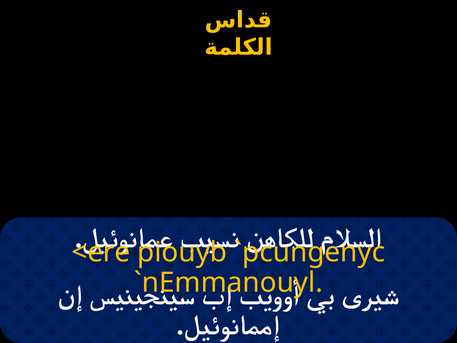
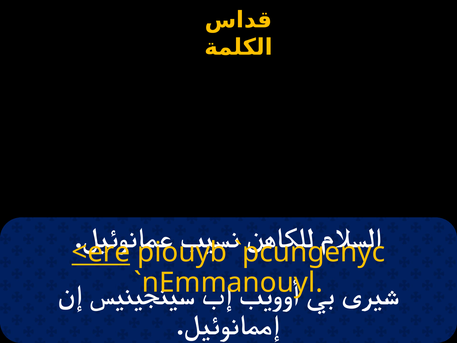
<ere underline: none -> present (101, 252)
